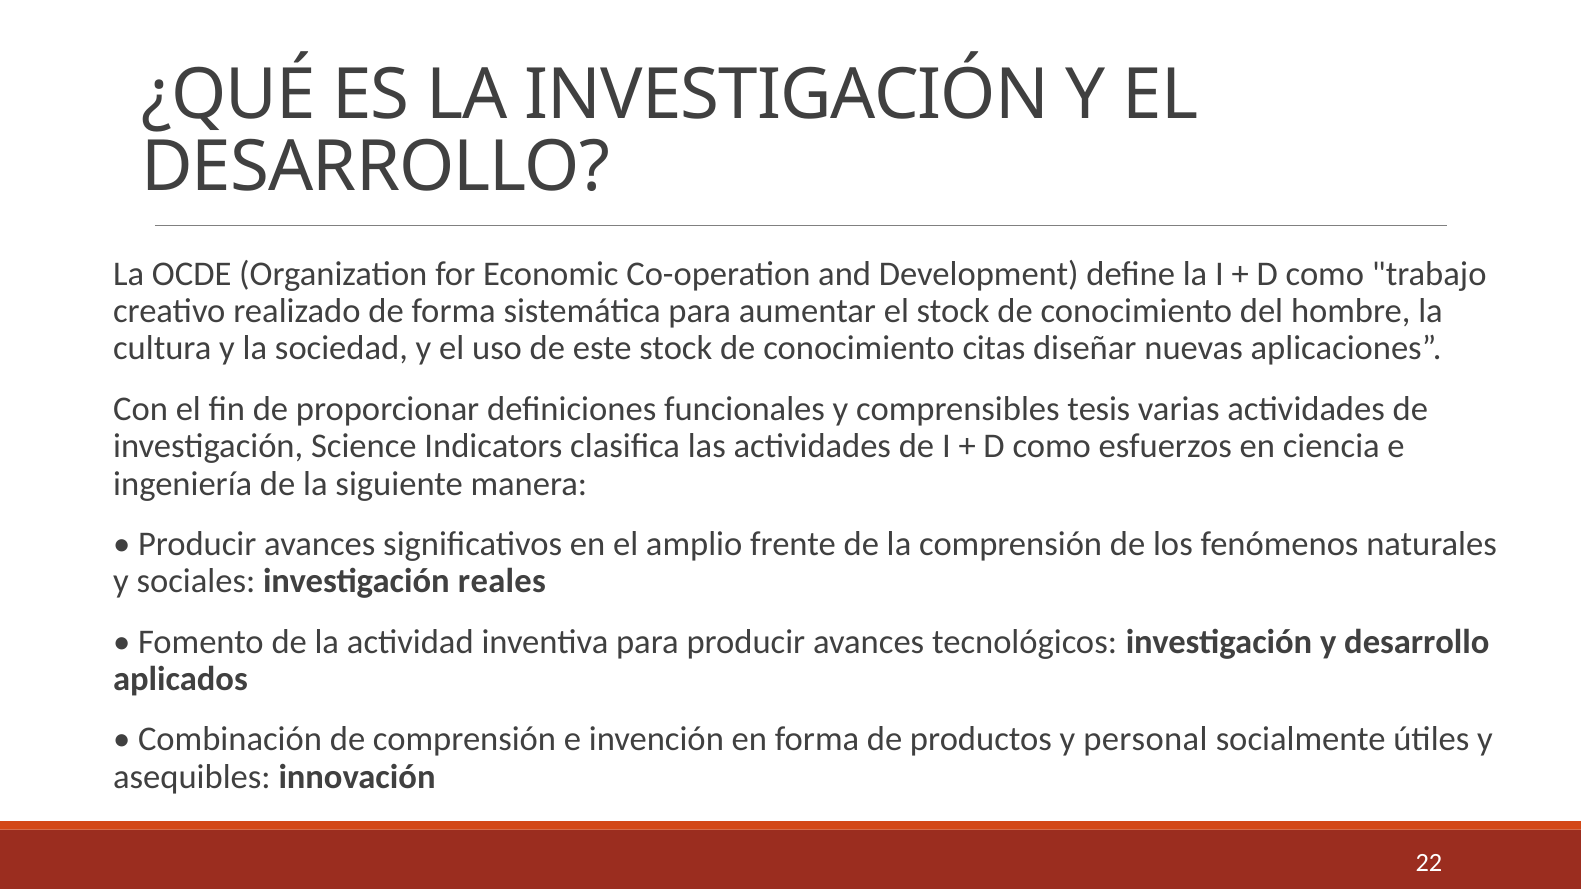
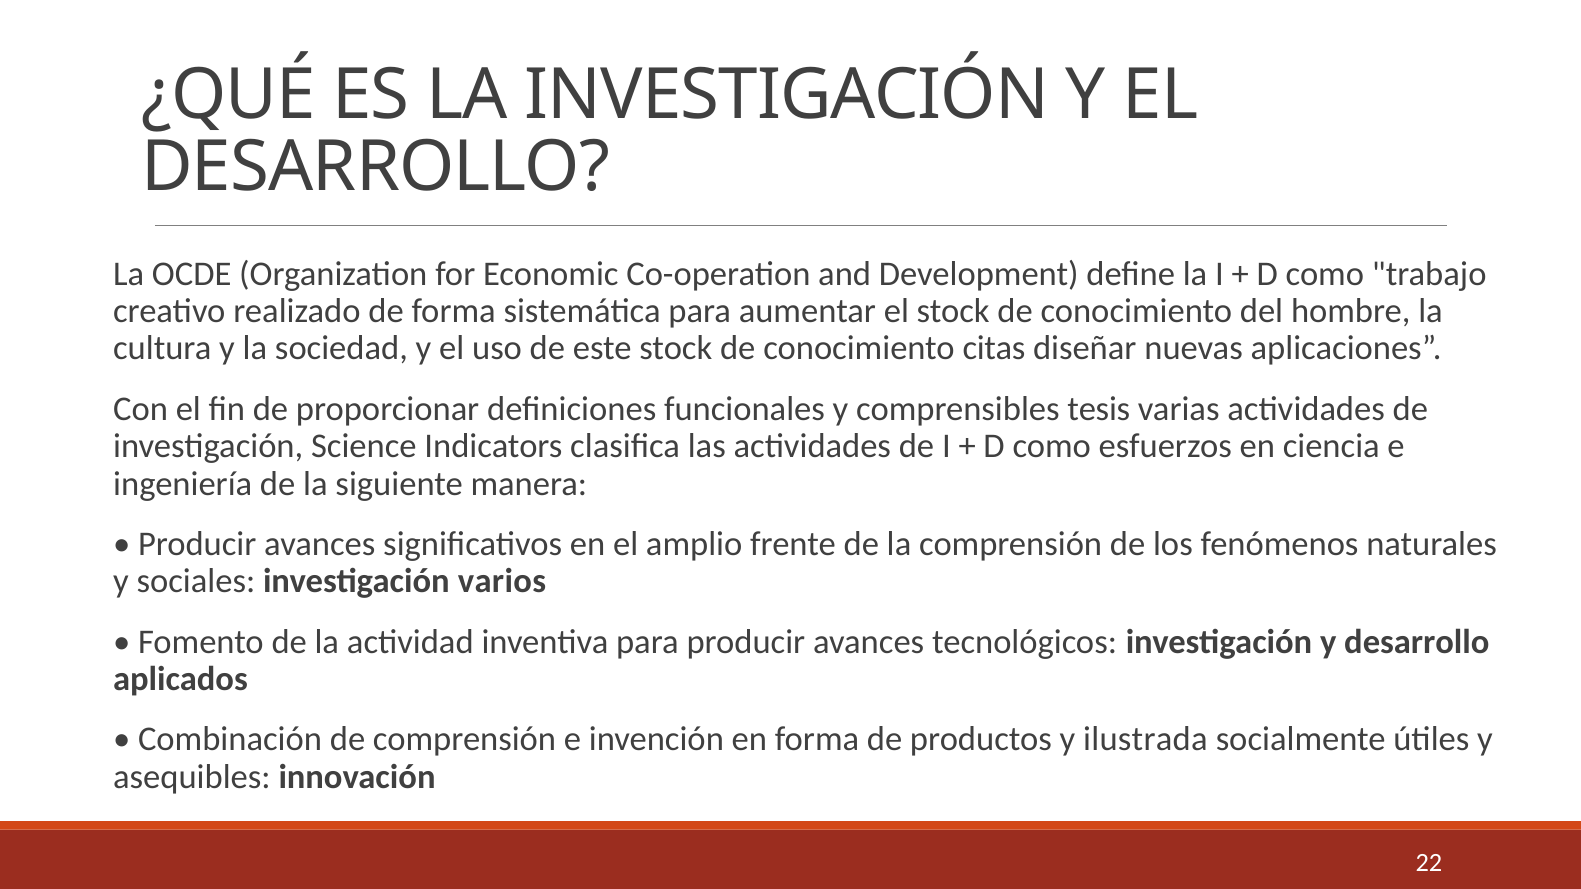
reales: reales -> varios (502, 582)
personal: personal -> ilustrada (1145, 740)
